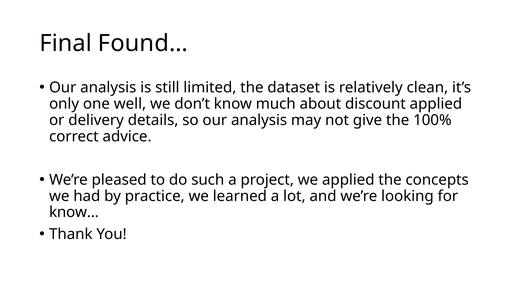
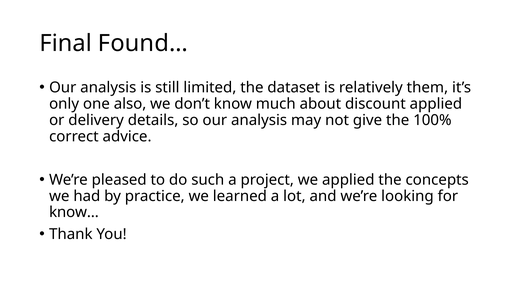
clean: clean -> them (427, 87)
well: well -> also (130, 104)
